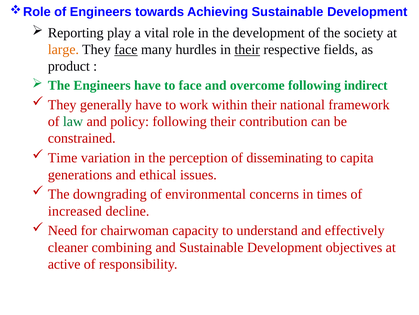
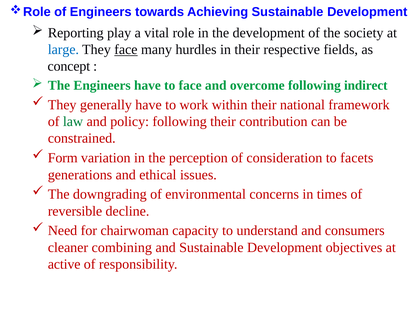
large colour: orange -> blue (63, 49)
their underline: present -> none (247, 49)
product: product -> concept (69, 66)
Time: Time -> Form (63, 158)
disseminating: disseminating -> consideration (284, 158)
capita: capita -> facets (357, 158)
increased: increased -> reversible (75, 211)
effectively: effectively -> consumers (355, 230)
